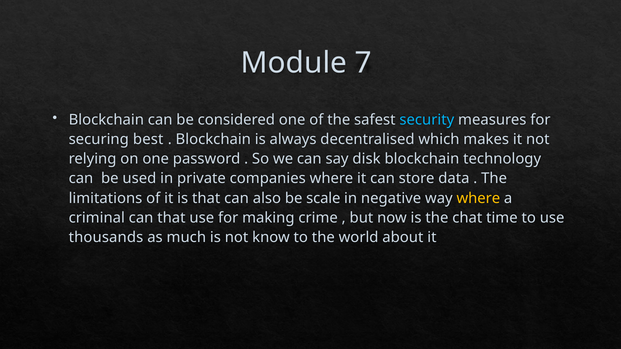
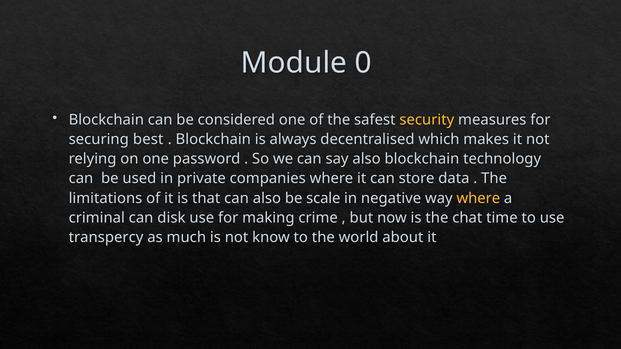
7: 7 -> 0 (363, 63)
security colour: light blue -> yellow (427, 120)
say disk: disk -> also (367, 159)
can that: that -> disk (171, 218)
thousands: thousands -> transpercy (106, 238)
